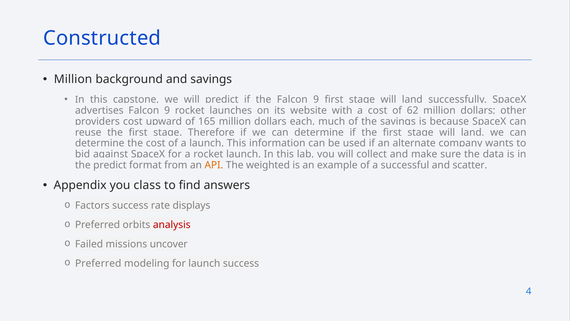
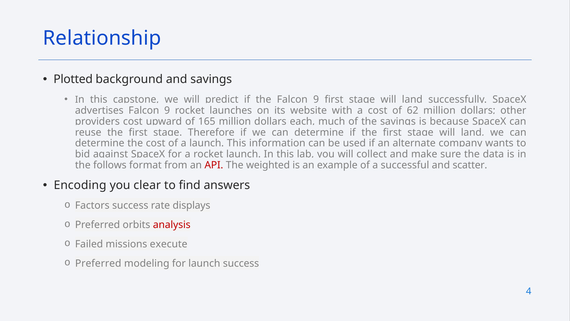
Constructed: Constructed -> Relationship (102, 38)
Million: Million -> Plotted (73, 79)
the predict: predict -> follows (110, 165)
API colour: orange -> red (214, 165)
Appendix: Appendix -> Encoding (80, 185)
class: class -> clear (147, 185)
uncover: uncover -> execute (169, 244)
